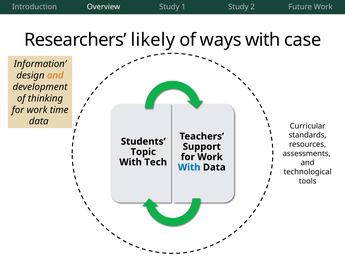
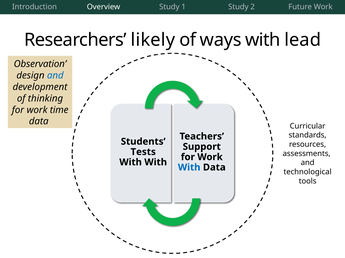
case: case -> lead (303, 40)
Information: Information -> Observation (40, 64)
and colour: orange -> blue (55, 76)
Topic: Topic -> Tests (143, 152)
With Tech: Tech -> With (156, 163)
